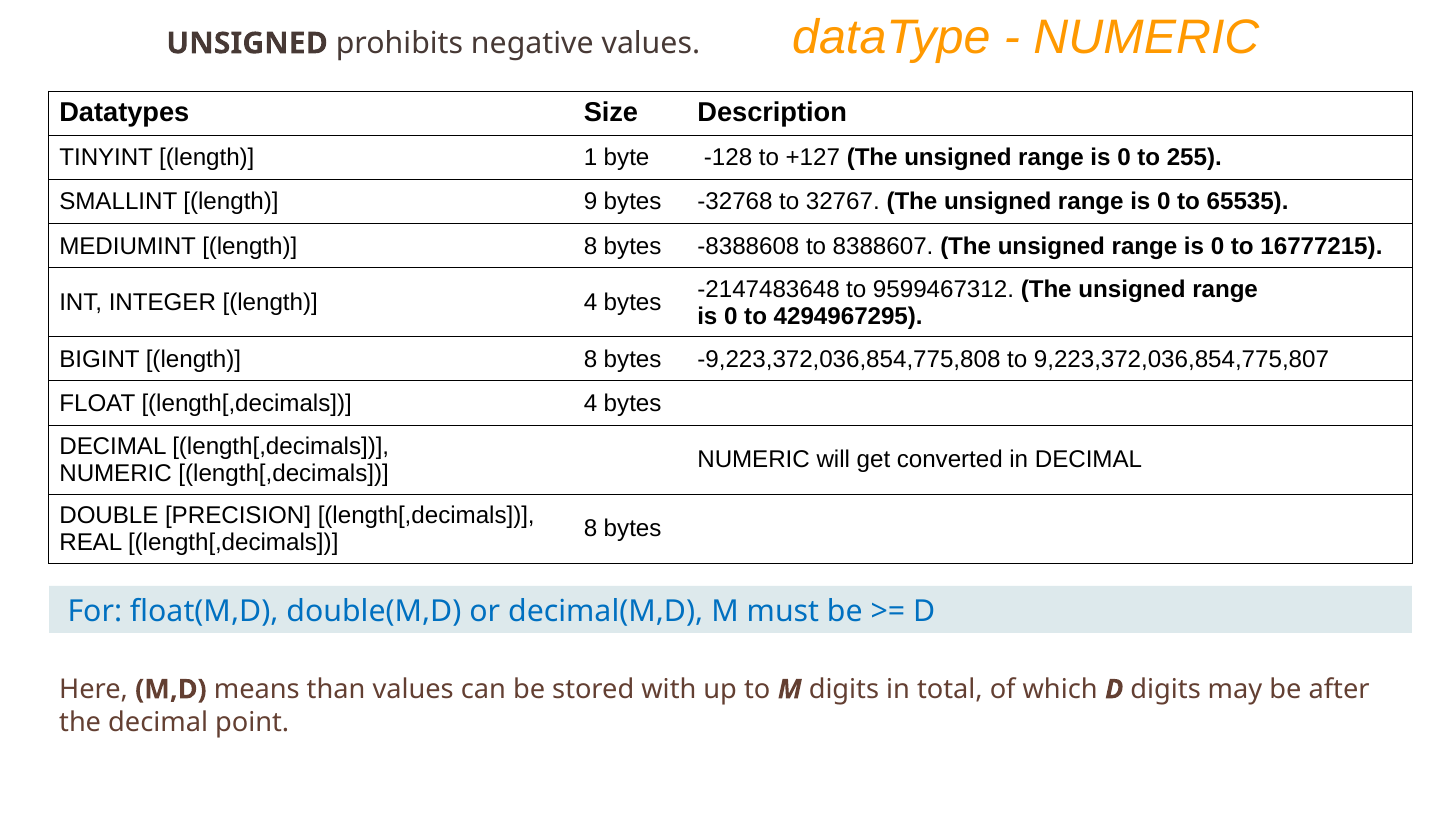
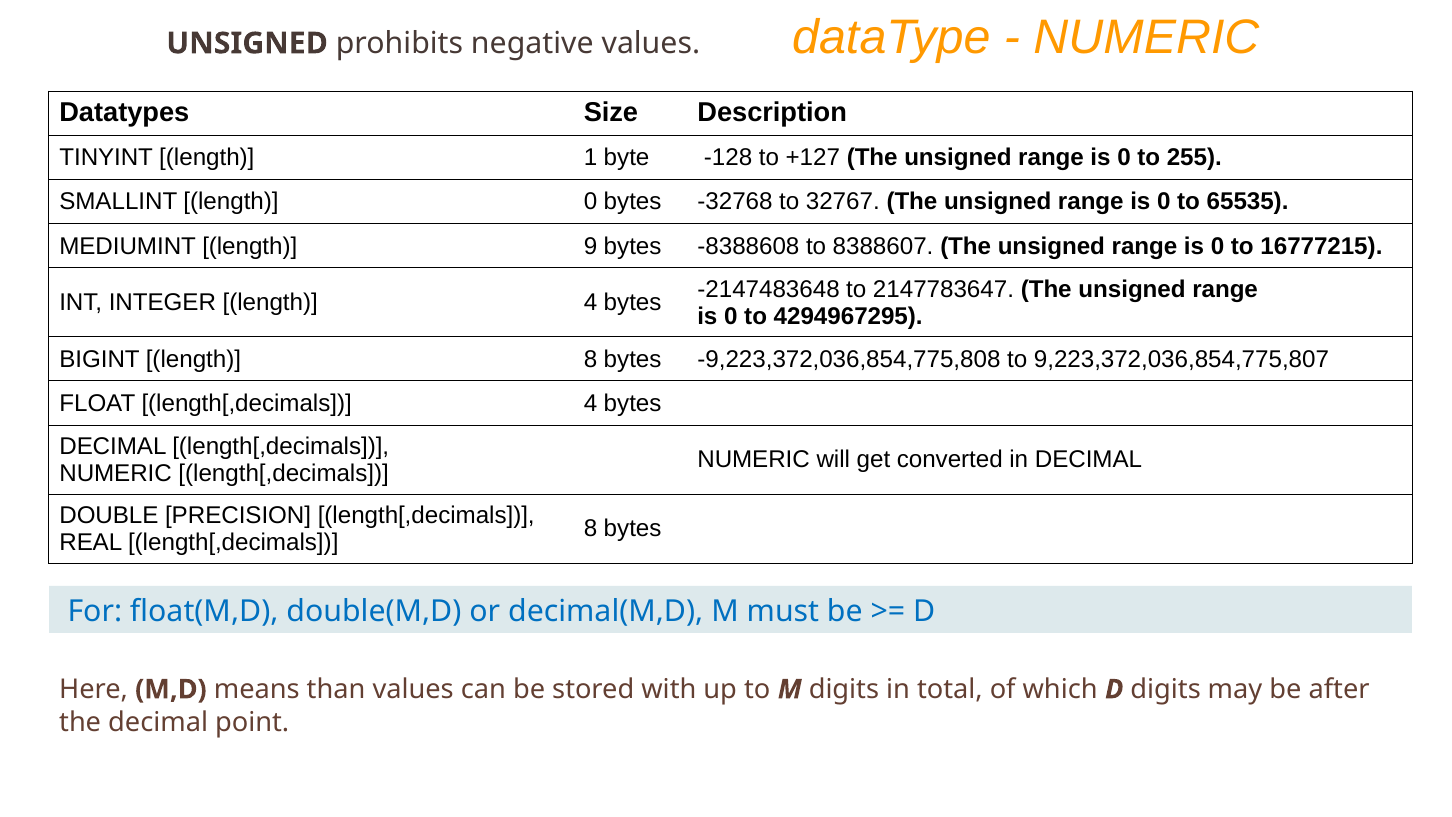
length 9: 9 -> 0 (591, 202)
MEDIUMINT length 8: 8 -> 9 (591, 246)
9599467312: 9599467312 -> 2147783647 (943, 289)
